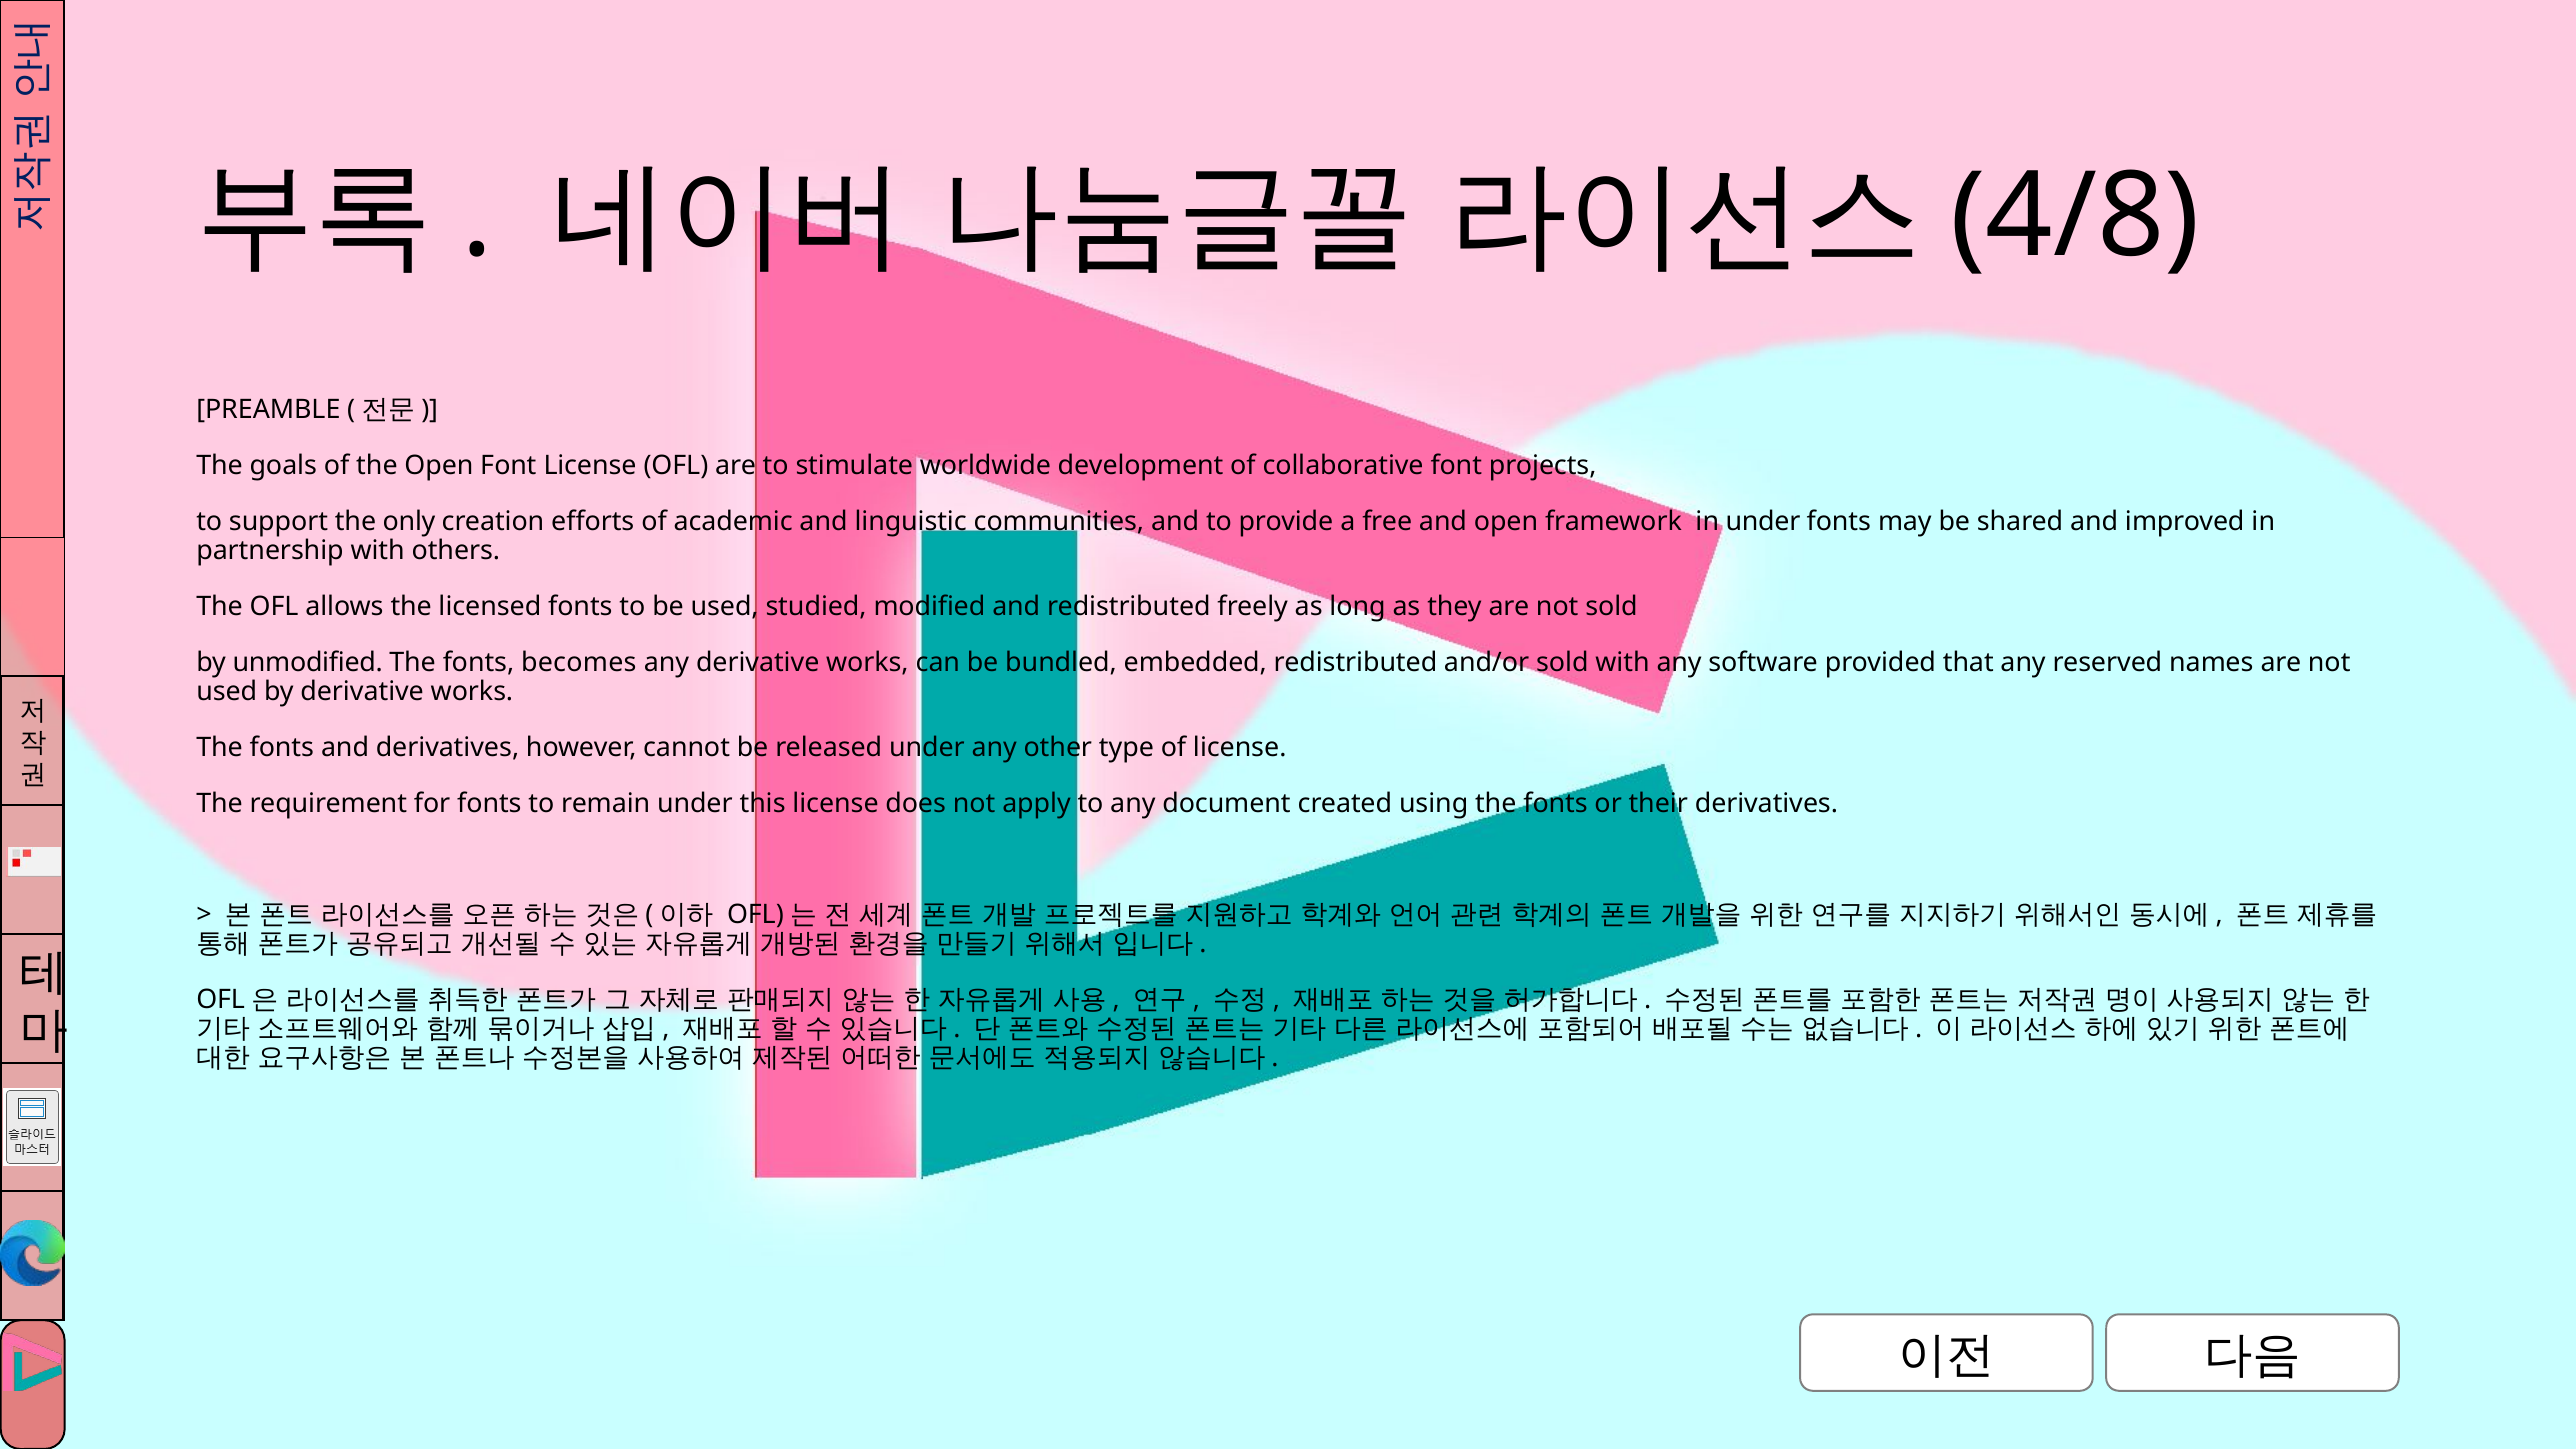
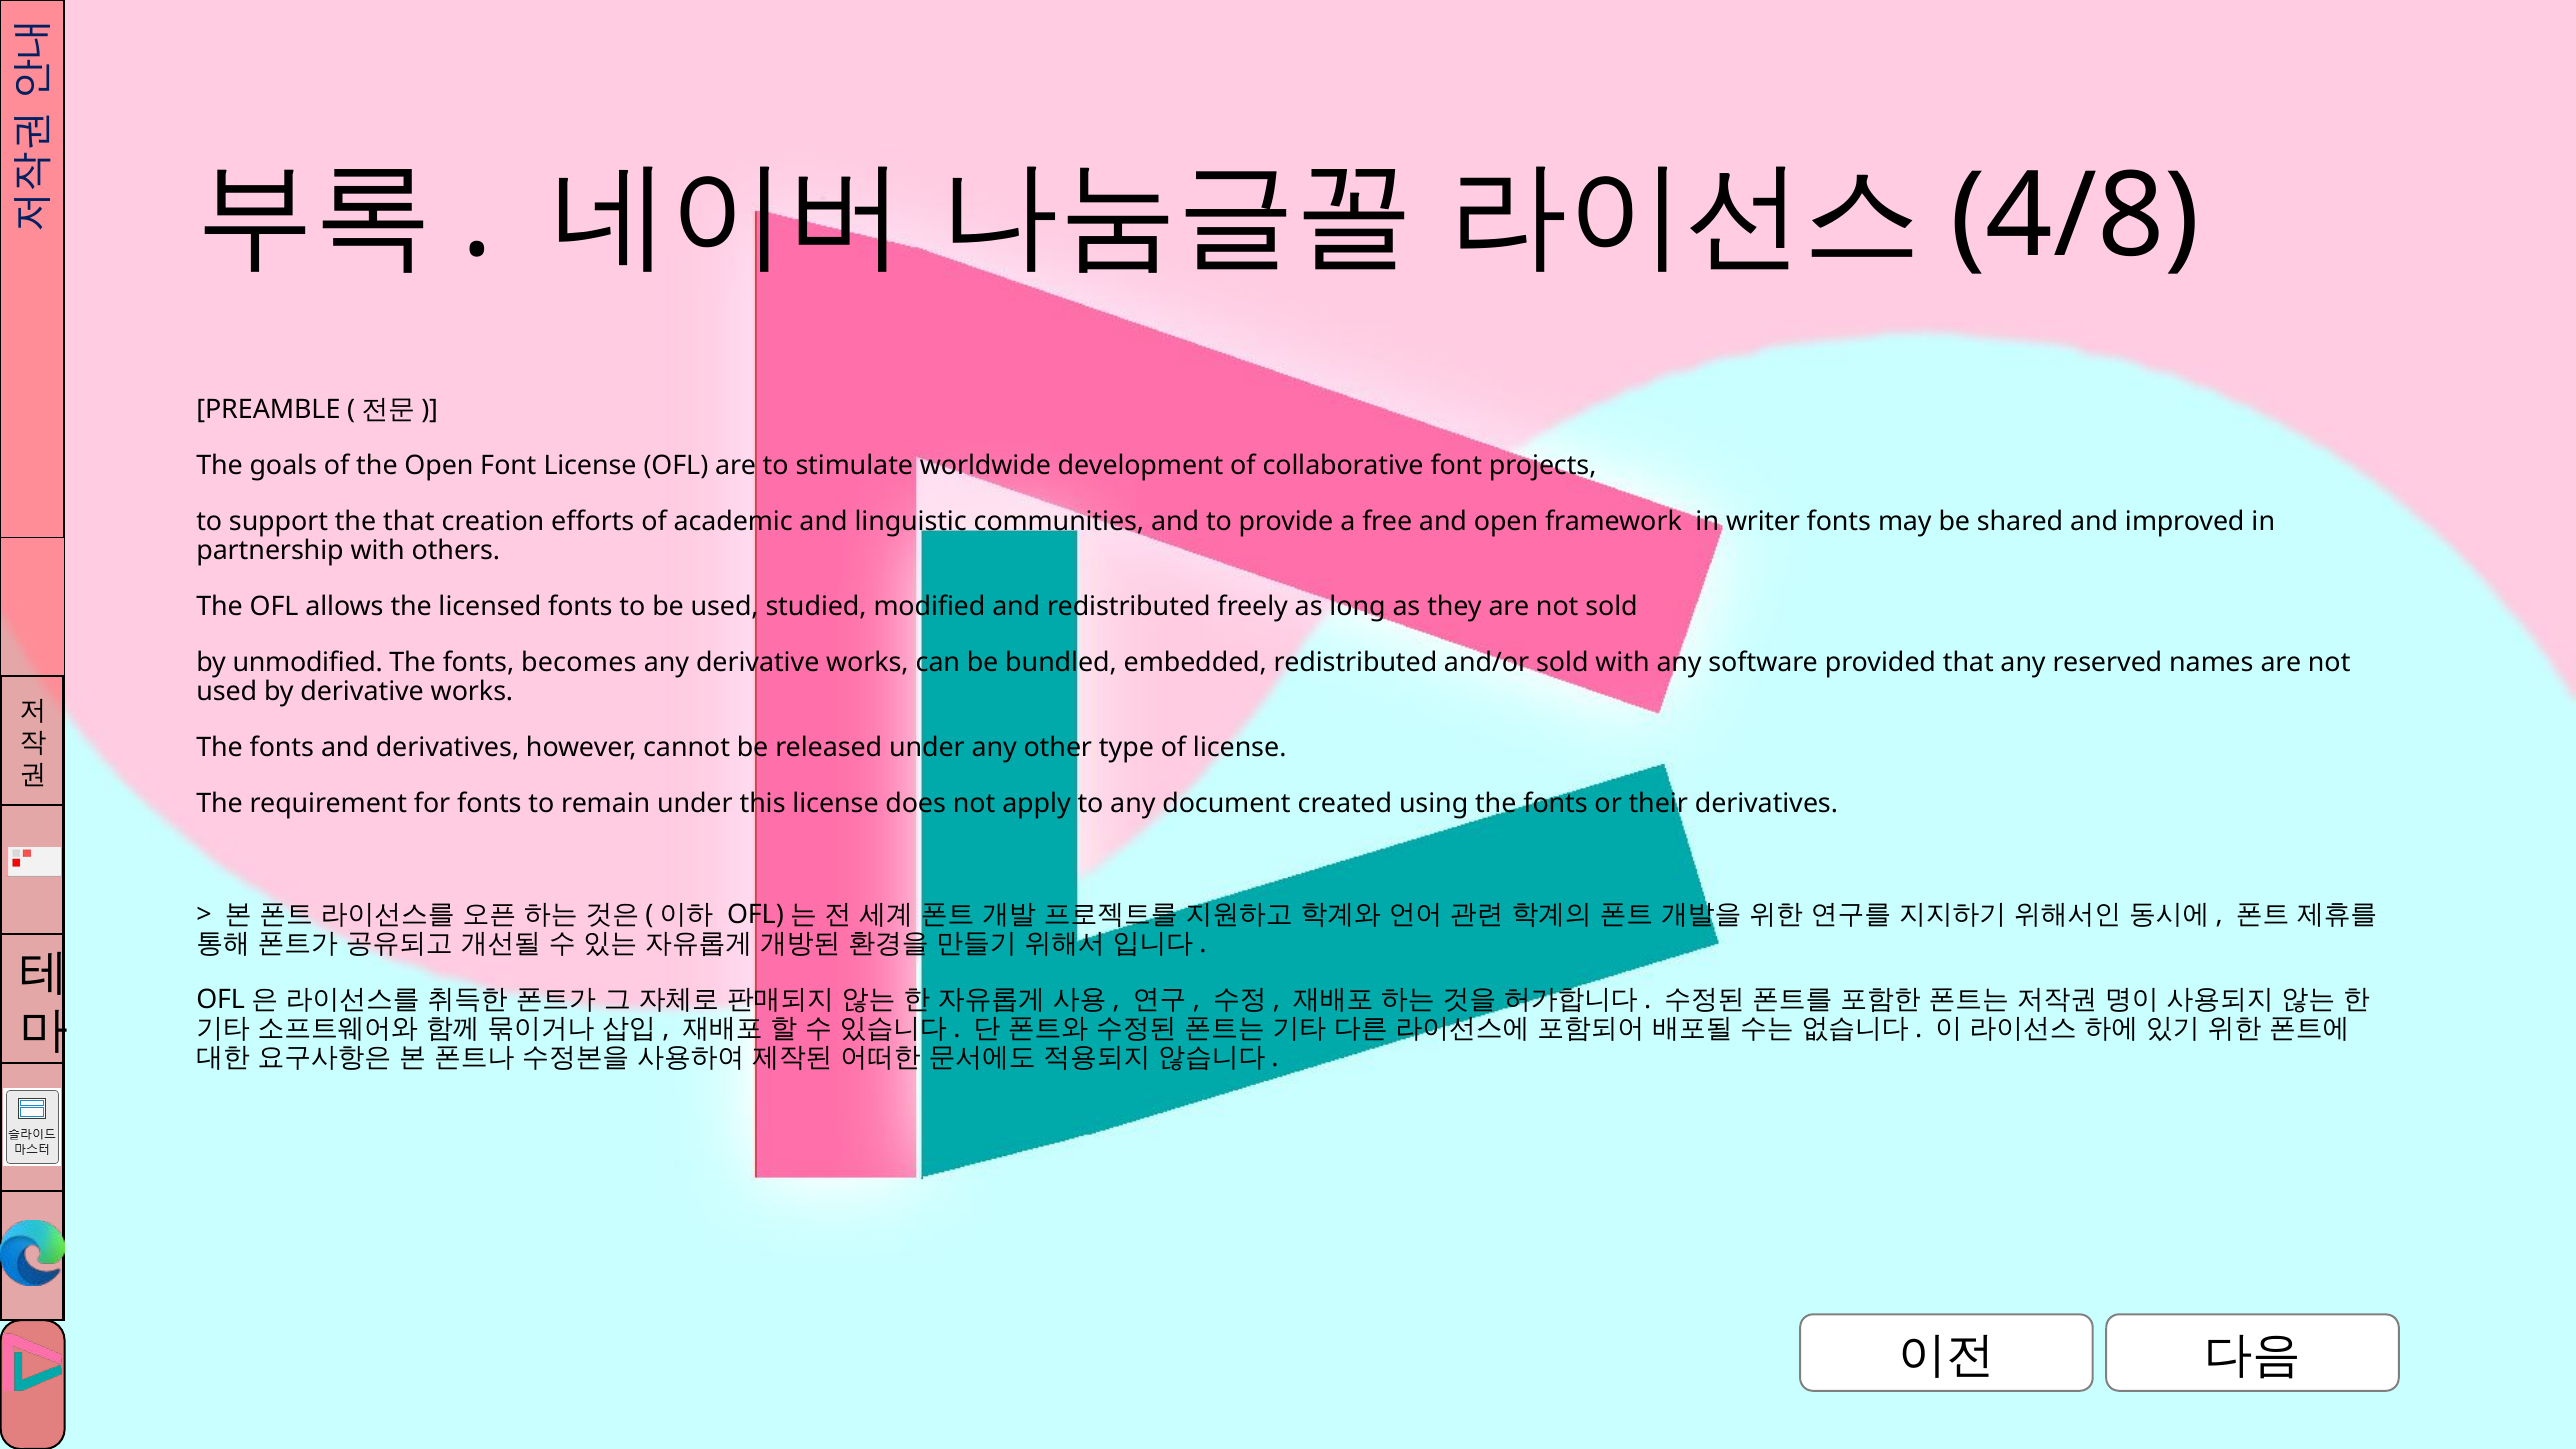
the only: only -> that (409, 522)
in under: under -> writer (1763, 522)
